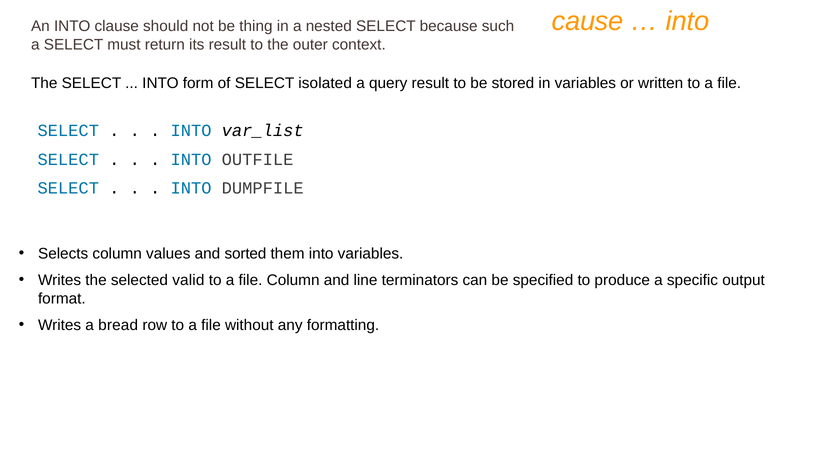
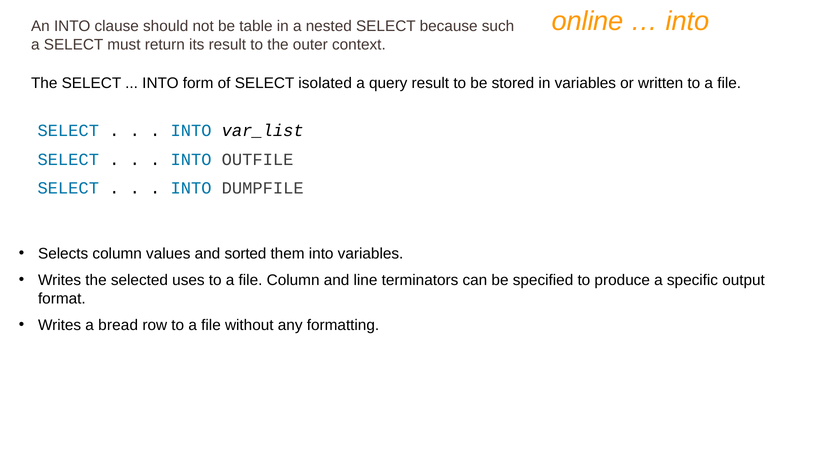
cause: cause -> online (588, 21)
thing: thing -> table (256, 26)
valid: valid -> uses (188, 280)
